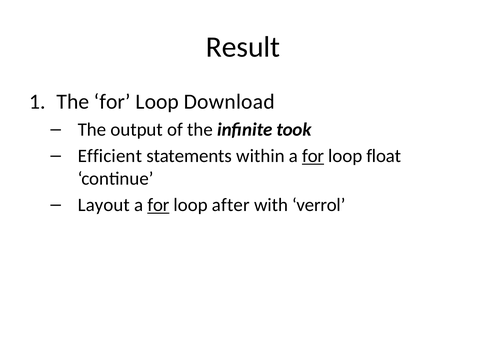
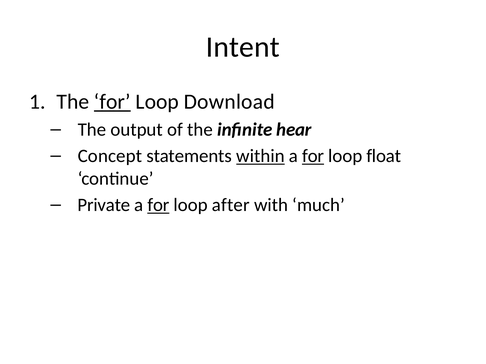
Result: Result -> Intent (243, 47)
for underline: none -> present (112, 102)
took: took -> hear (294, 130)
Efficient: Efficient -> Concept (110, 156)
within underline: none -> present (260, 156)
Layout: Layout -> Private (104, 205)
verrol: verrol -> much (319, 205)
